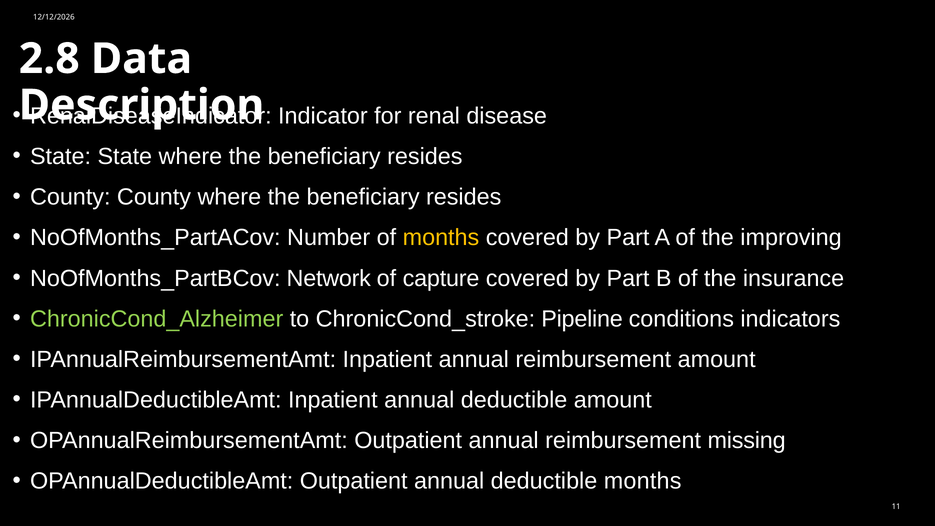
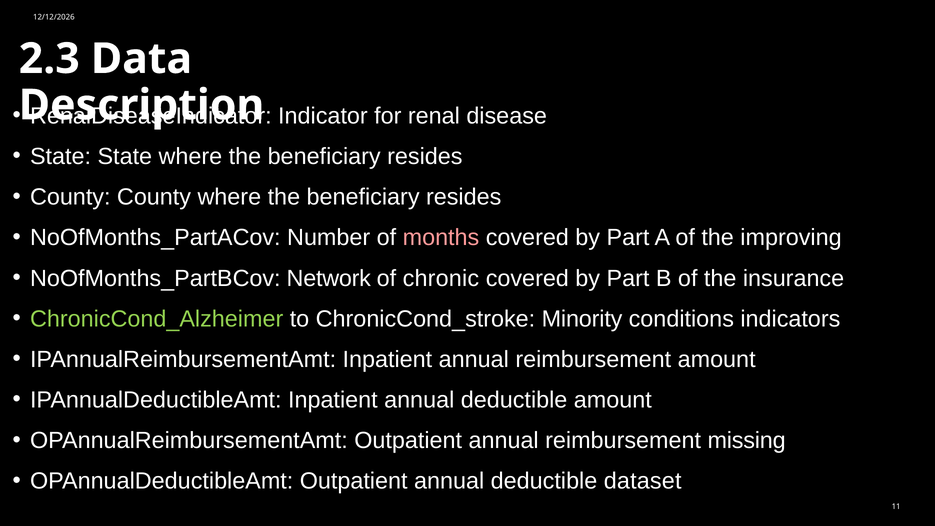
2.8: 2.8 -> 2.3 (49, 59)
months colour: yellow -> pink (441, 238)
capture: capture -> chronic (441, 278)
Pipeline: Pipeline -> Minority (582, 319)
deductible months: months -> dataset (643, 481)
